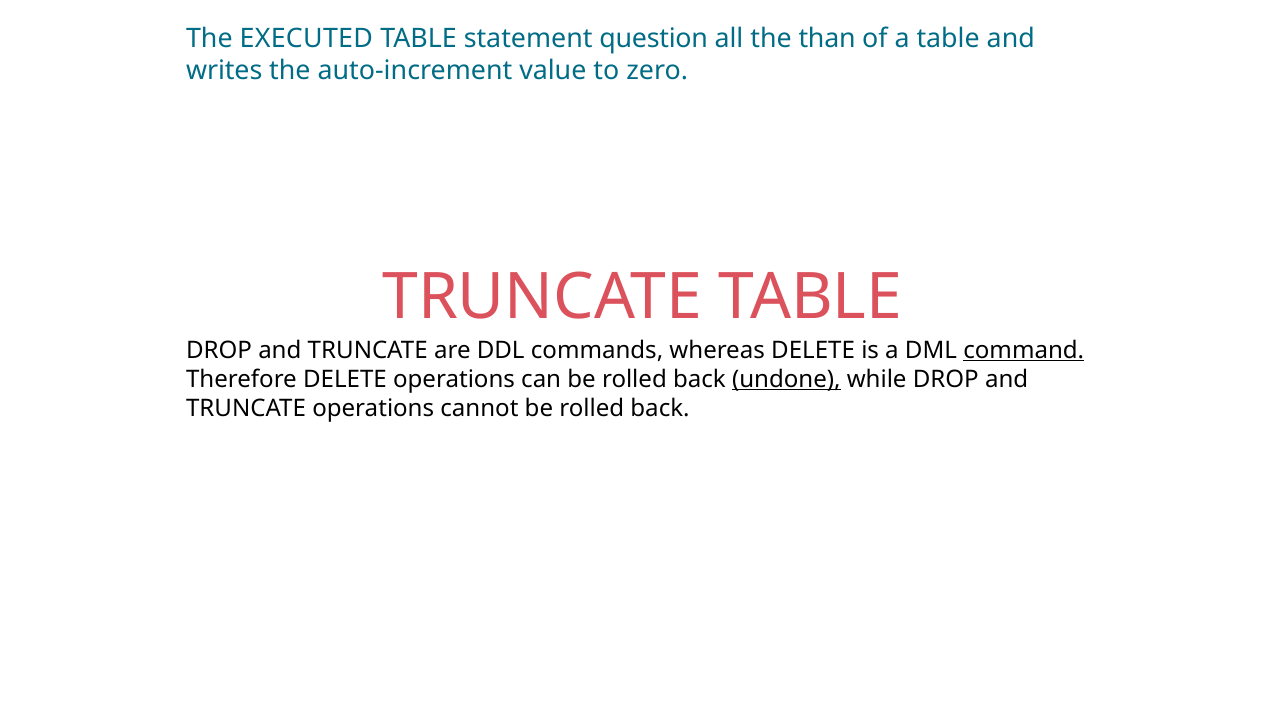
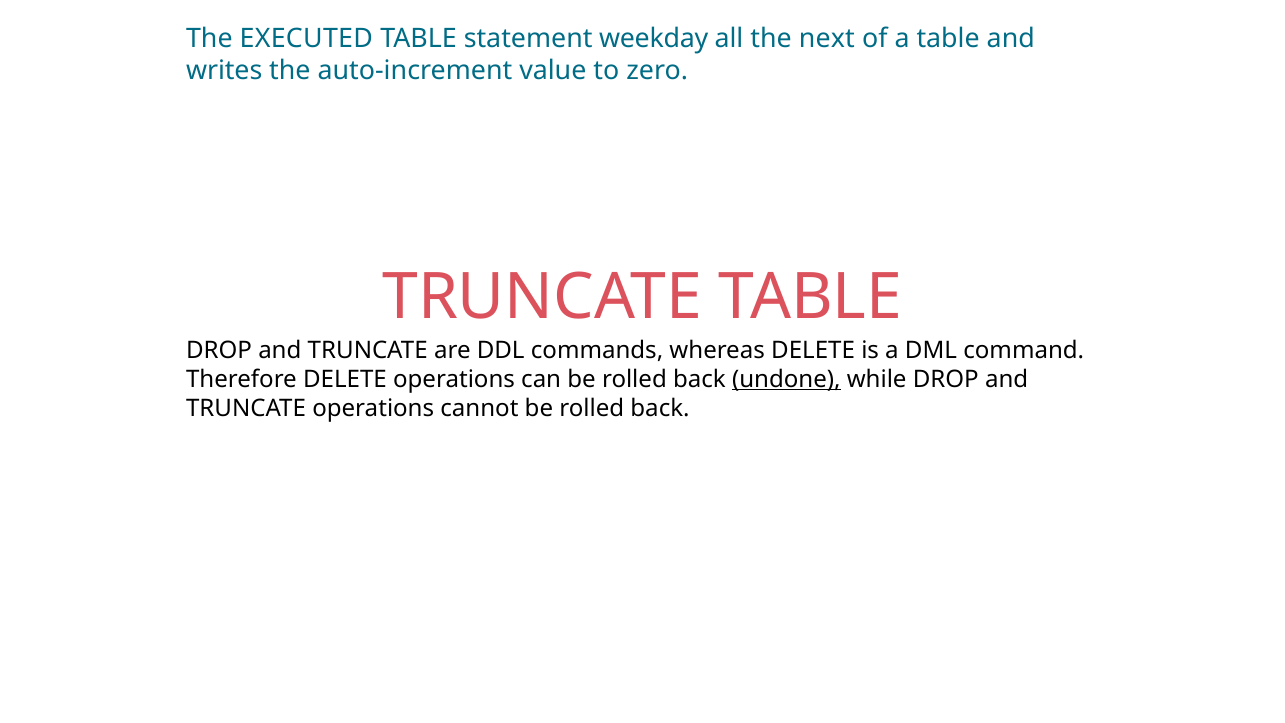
question: question -> weekday (654, 39)
than: than -> next (827, 39)
command underline: present -> none (1024, 350)
